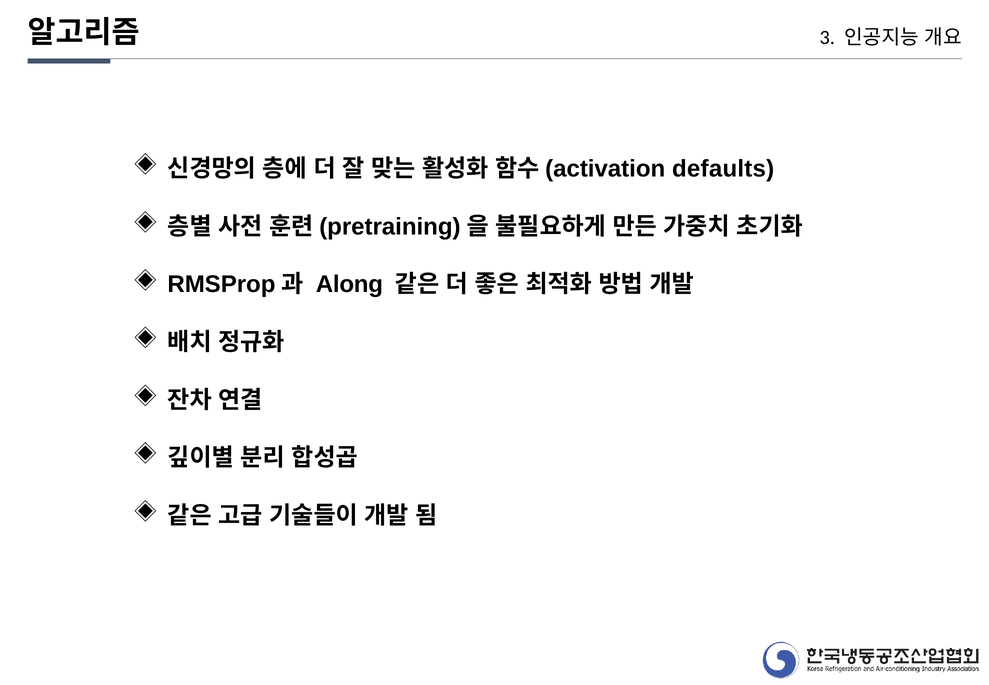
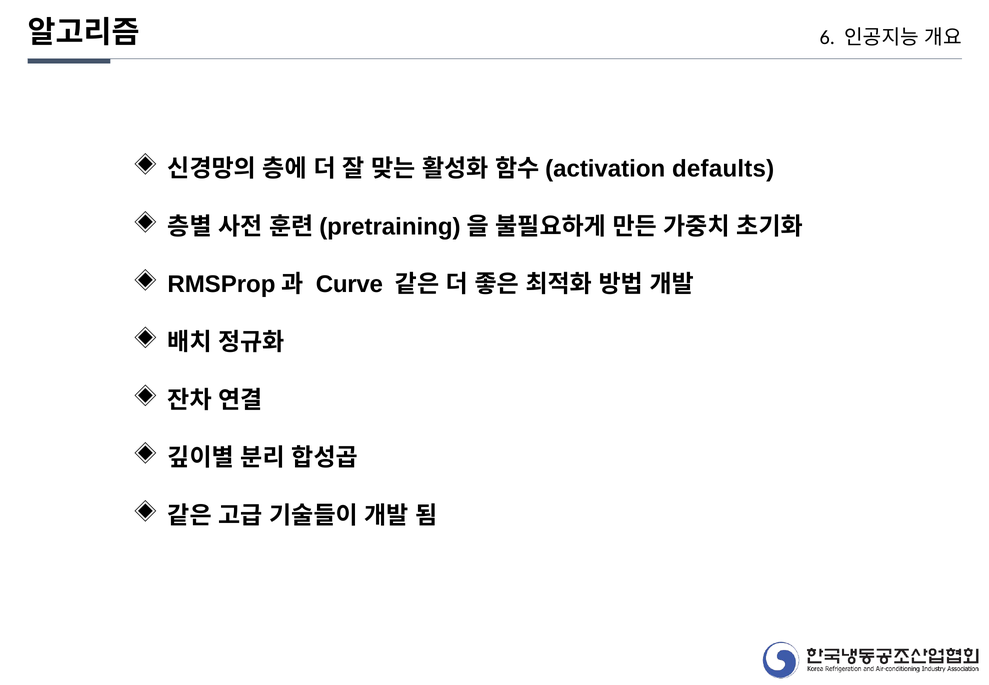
3: 3 -> 6 (827, 37)
Along: Along -> Curve (349, 284)
